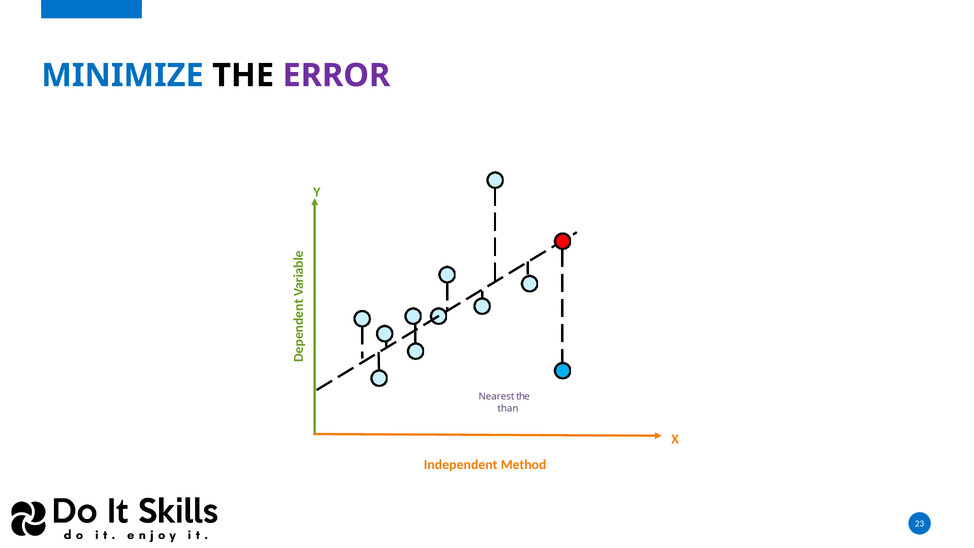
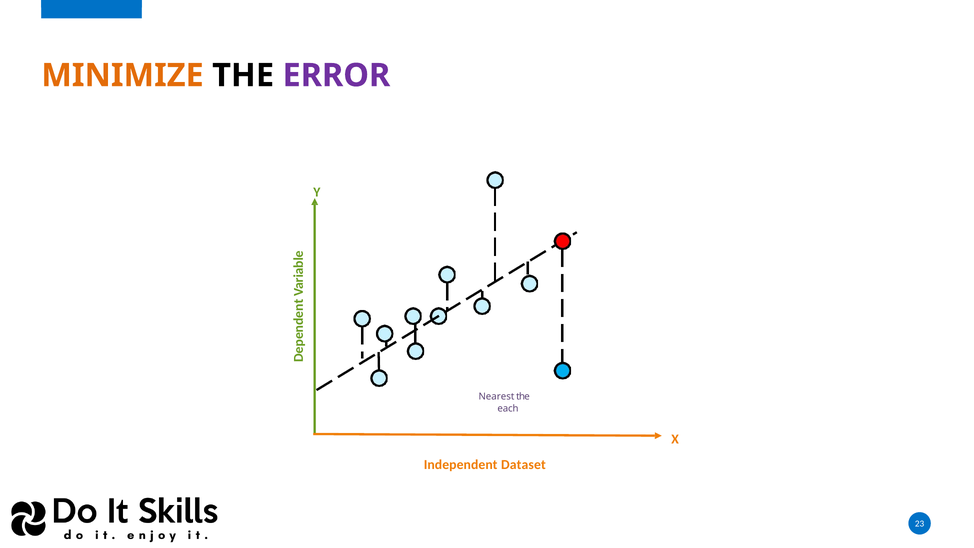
MINIMIZE colour: blue -> orange (122, 75)
than: than -> each (508, 408)
Method: Method -> Dataset (523, 465)
